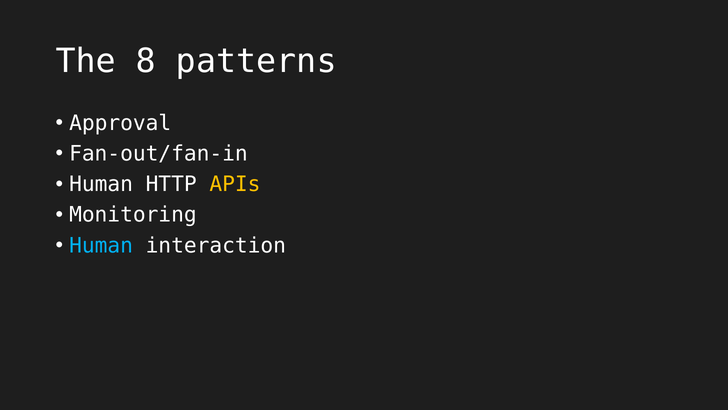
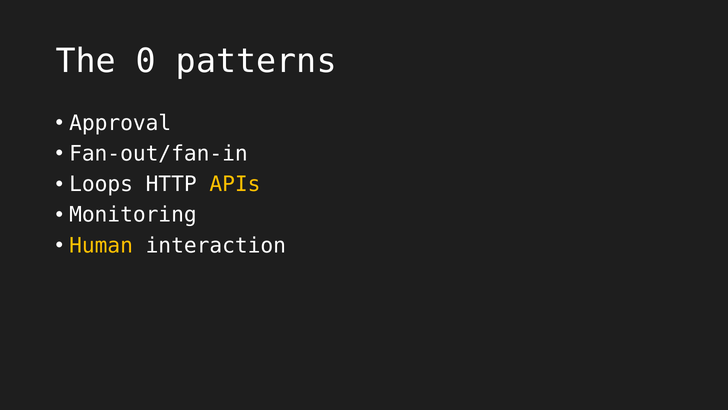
8: 8 -> 0 (146, 61)
Human: Human -> Loops (101, 184)
Human colour: light blue -> yellow (101, 245)
